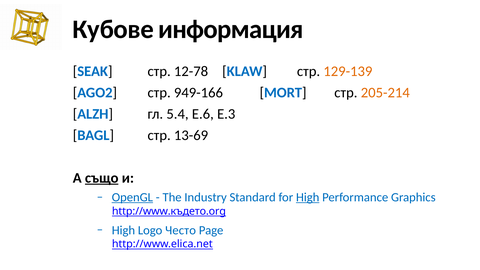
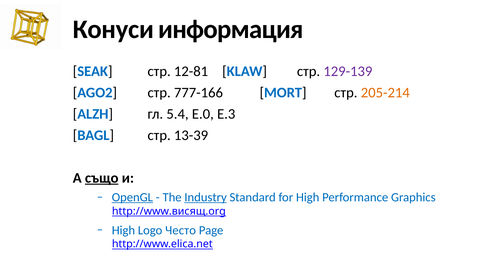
Кубове: Кубове -> Конуси (113, 29)
12-78: 12-78 -> 12-81 (191, 71)
129-139 colour: orange -> purple (348, 71)
949-166: 949-166 -> 777-166 (198, 93)
Е.6: Е.6 -> Е.0 (203, 114)
13-69: 13-69 -> 13-39 (191, 135)
Industry underline: none -> present (206, 197)
High underline: present -> none (308, 197)
http://www.където.org: http://www.където.org -> http://www.висящ.org (169, 211)
